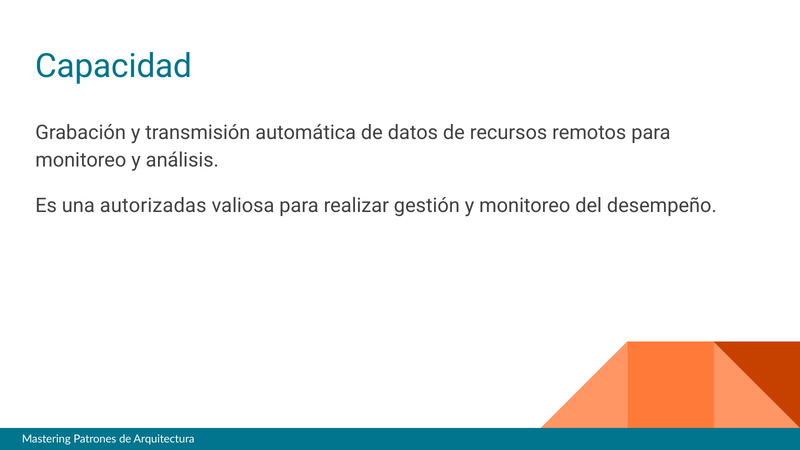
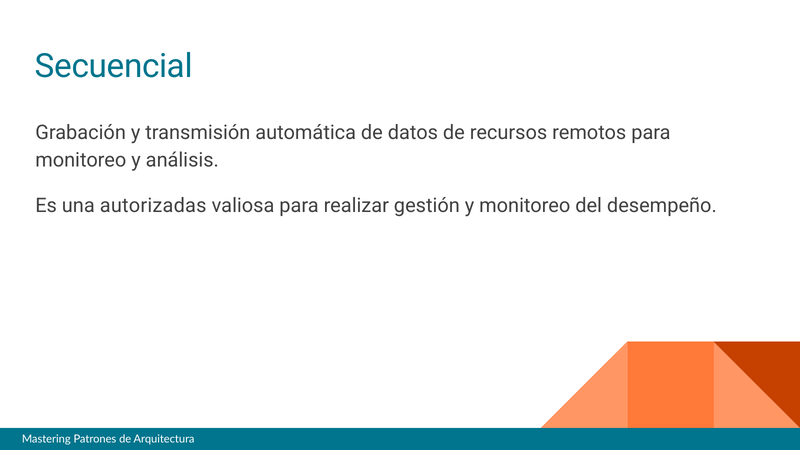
Capacidad: Capacidad -> Secuencial (114, 66)
